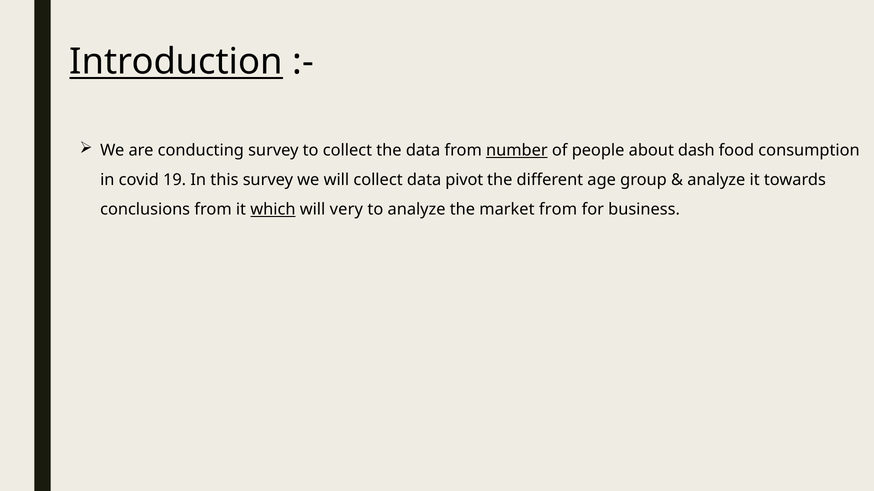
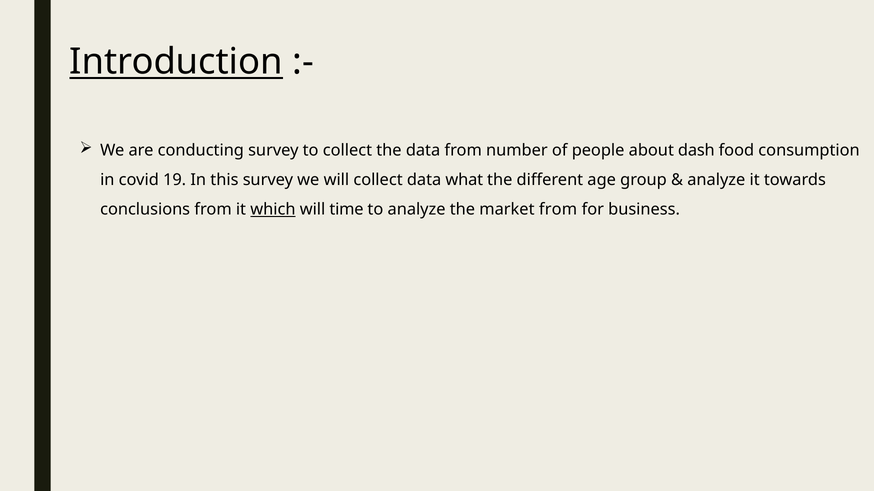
number underline: present -> none (517, 151)
pivot: pivot -> what (464, 180)
very: very -> time (347, 210)
